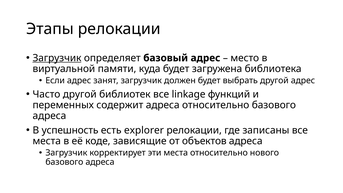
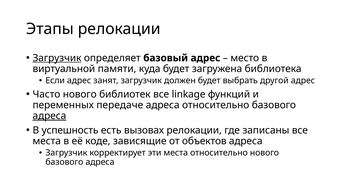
Часто другой: другой -> нового (80, 94)
содержит: содержит -> передаче (120, 105)
адреса underline: none -> present (49, 116)
explorer: explorer -> вызовах (144, 130)
